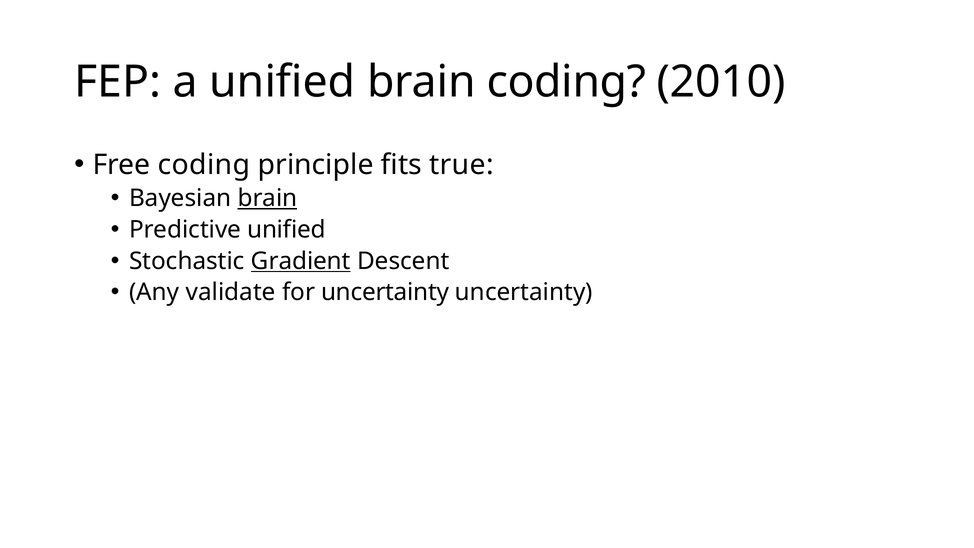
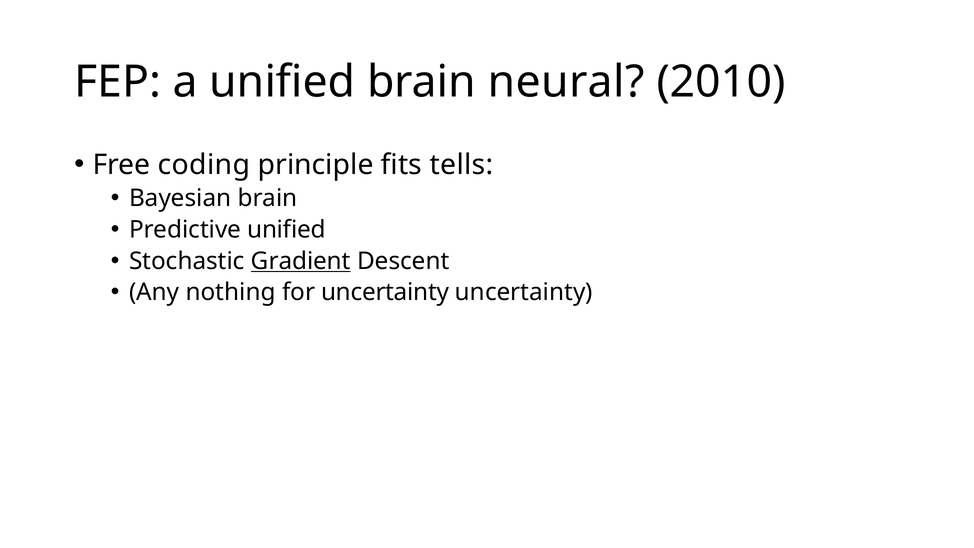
brain coding: coding -> neural (566, 82)
true: true -> tells (461, 165)
brain underline: present -> none (267, 198)
validate: validate -> nothing (231, 292)
